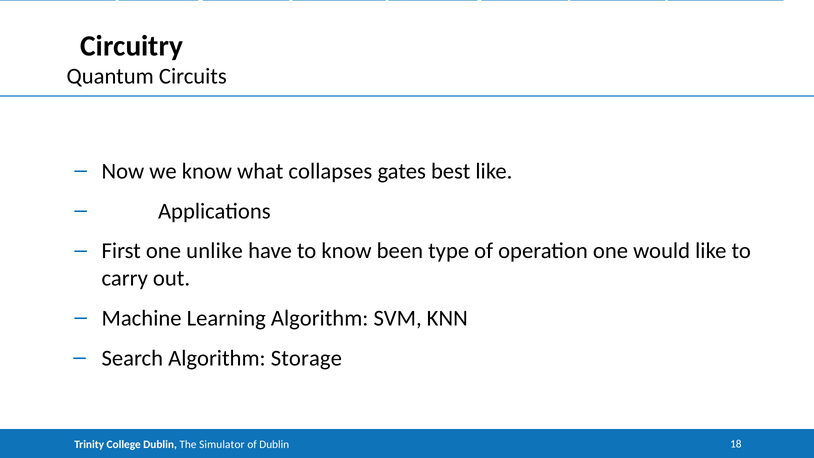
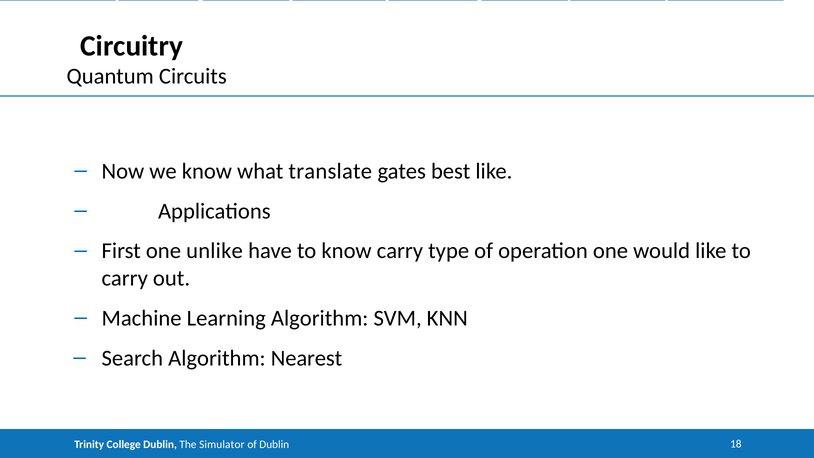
collapses: collapses -> translate (330, 171)
know been: been -> carry (400, 251)
Storage: Storage -> Nearest (307, 358)
